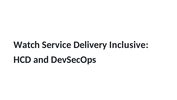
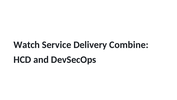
Inclusive: Inclusive -> Combine (129, 45)
